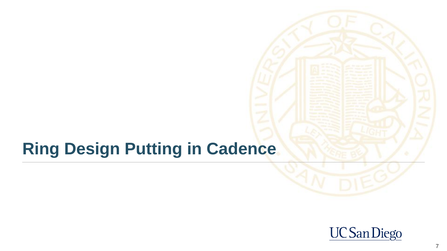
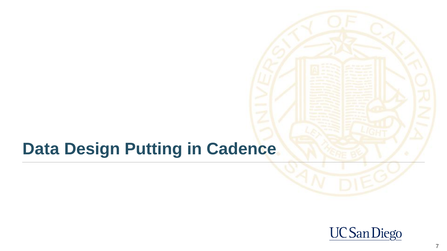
Ring: Ring -> Data (41, 149)
